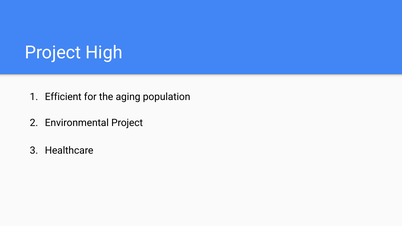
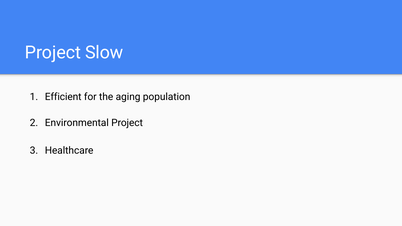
High: High -> Slow (104, 53)
